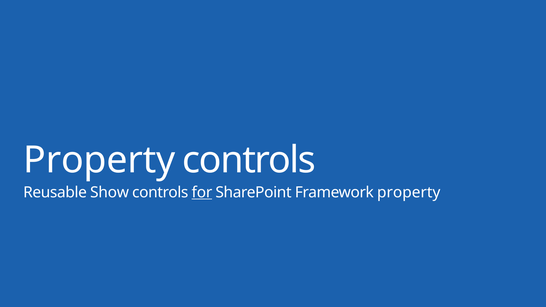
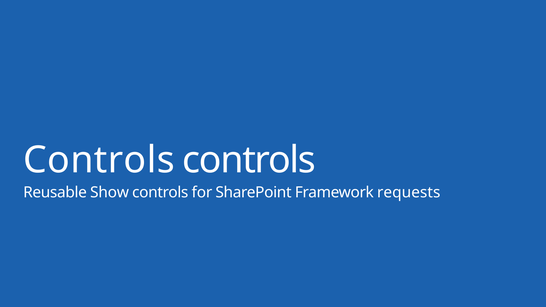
Property: Property -> Controls (99, 160)
for underline: present -> none (202, 192)
Framework property: property -> requests (409, 192)
